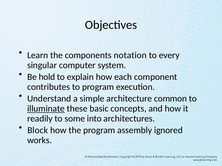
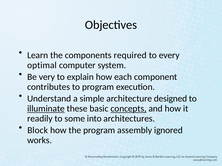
notation: notation -> required (130, 55)
singular: singular -> optimal (42, 65)
hold: hold -> very (47, 77)
common: common -> designed (171, 99)
concepts underline: none -> present (129, 109)
